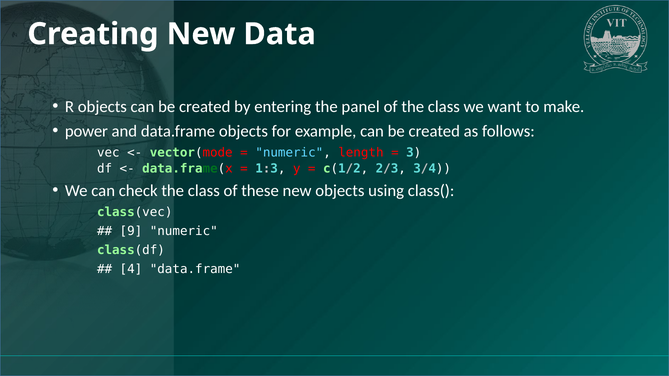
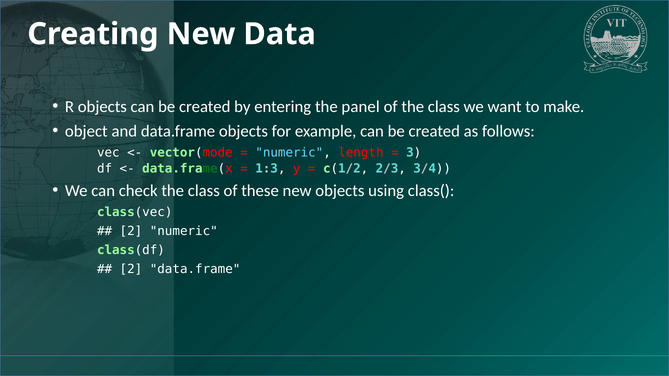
power: power -> object (86, 131)
9: 9 -> 2 (131, 231)
4: 4 -> 2 (131, 269)
